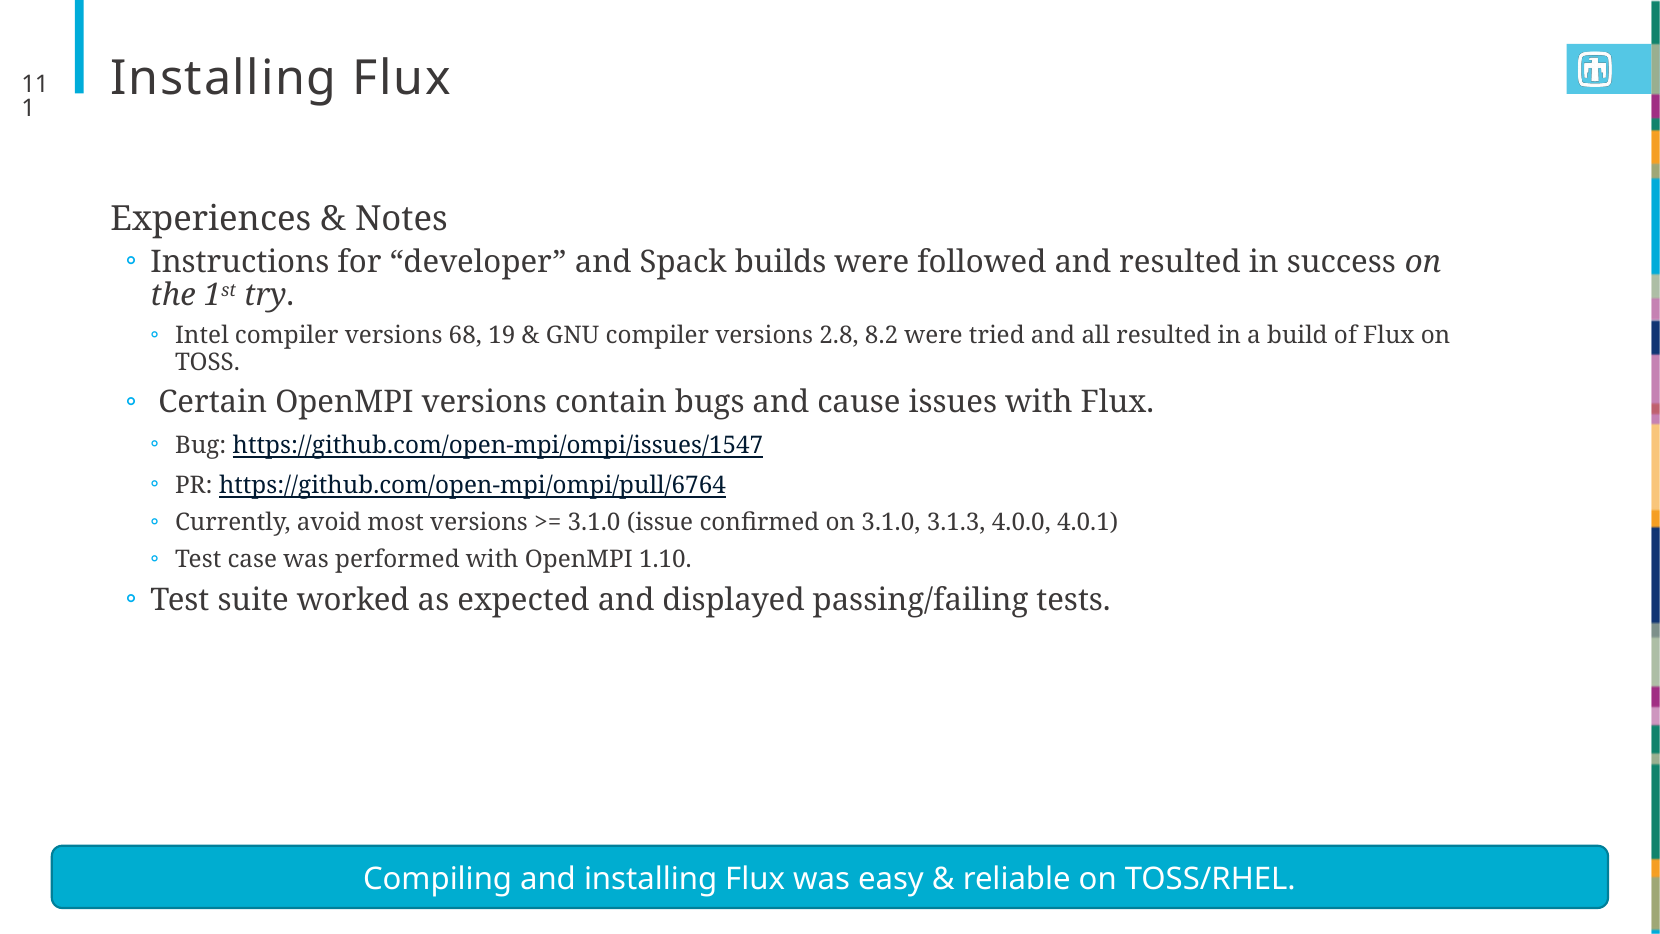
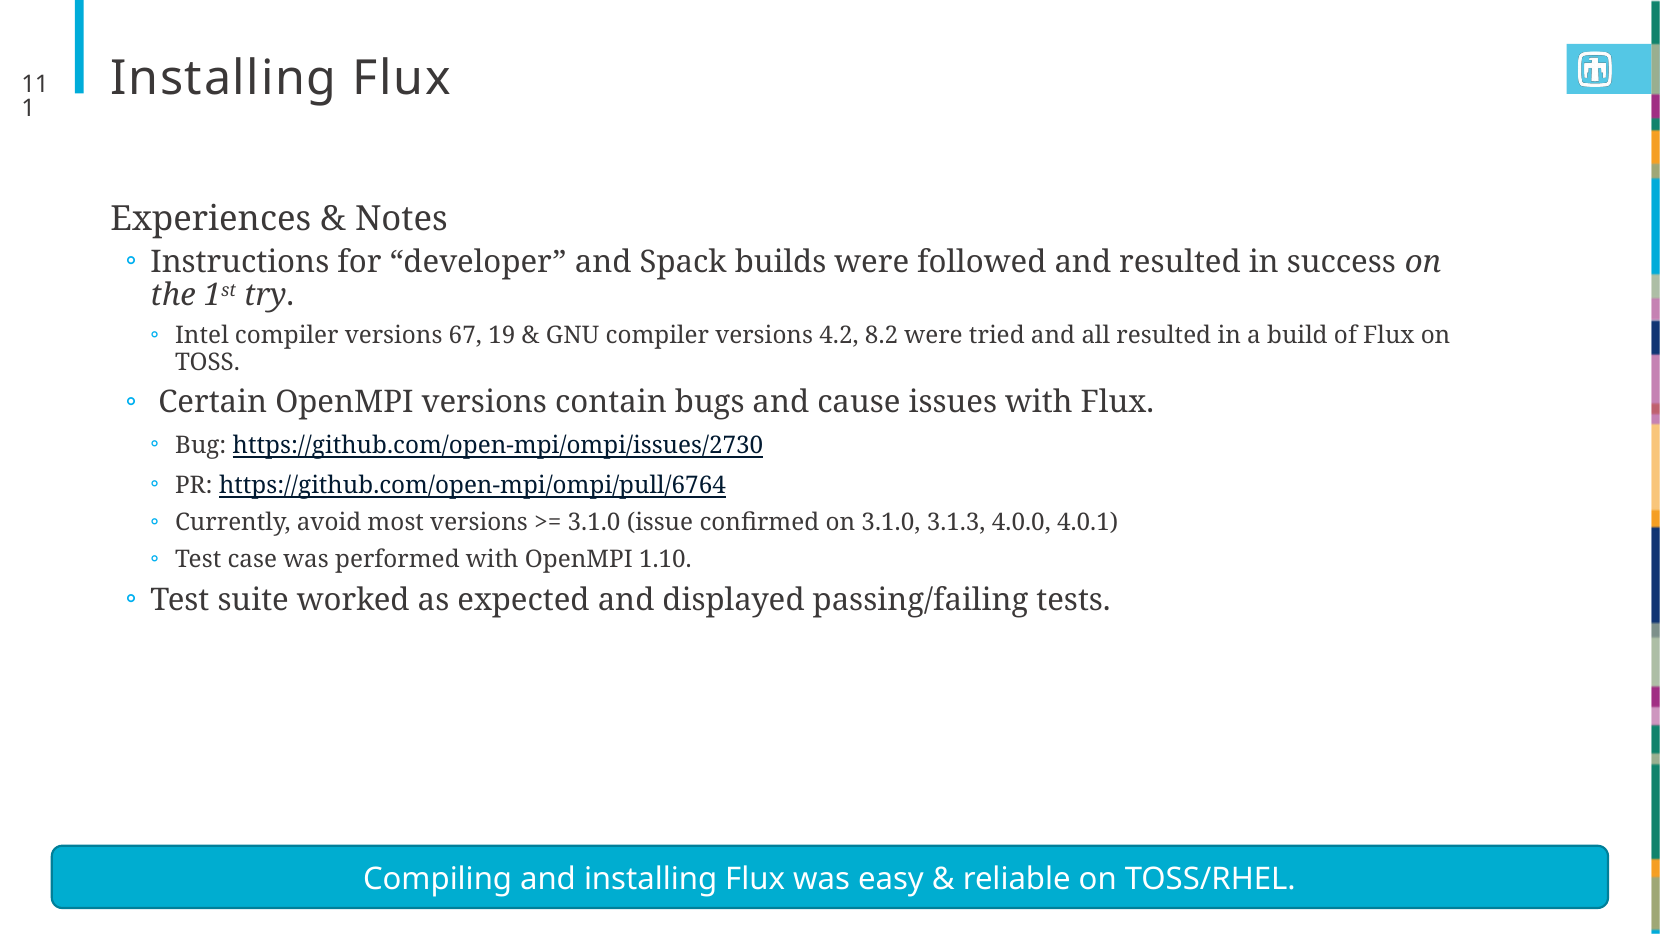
68: 68 -> 67 (465, 336)
2.8: 2.8 -> 4.2 (839, 336)
https://github.com/open-mpi/ompi/issues/1547: https://github.com/open-mpi/ompi/issues/1547 -> https://github.com/open-mpi/ompi/issues/2730 (498, 445)
